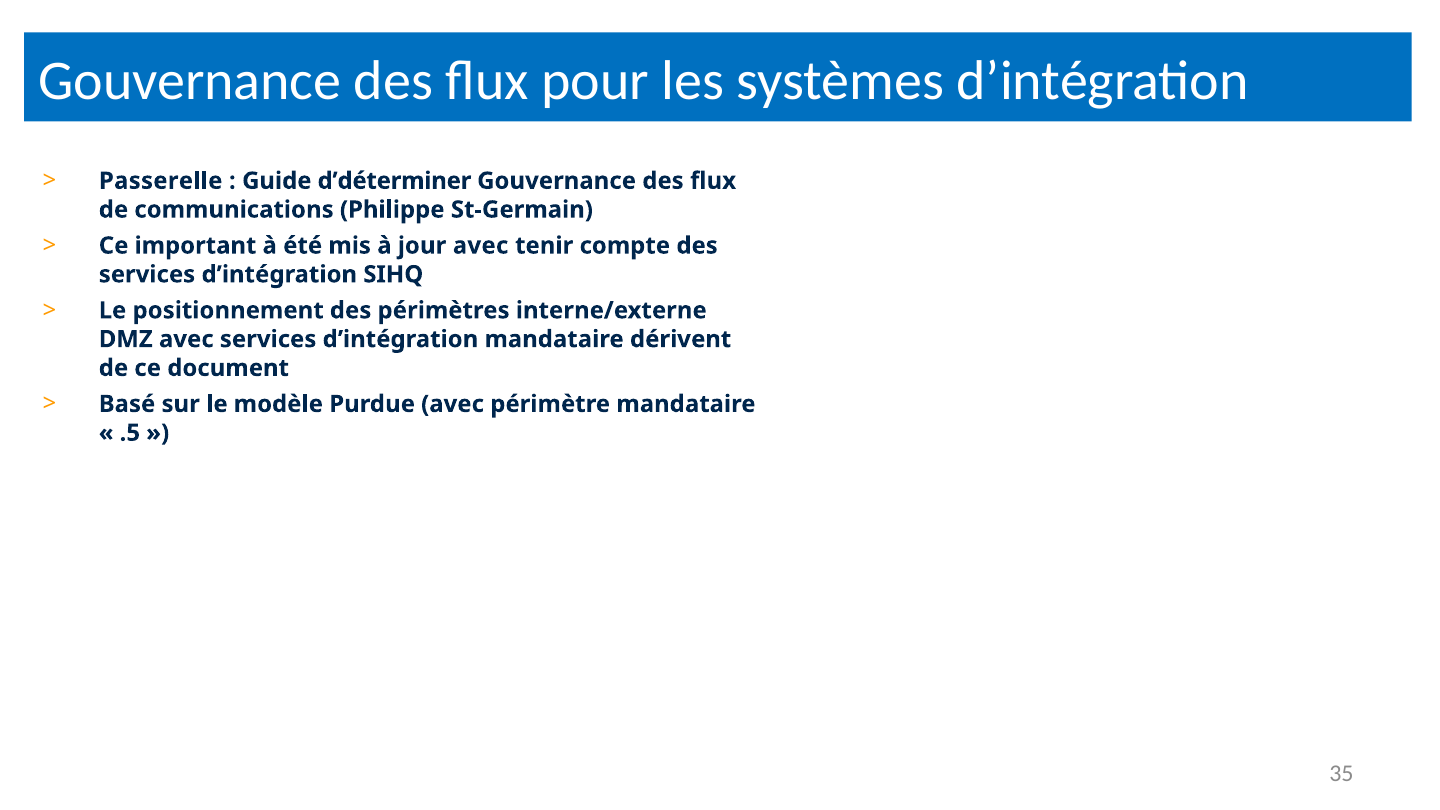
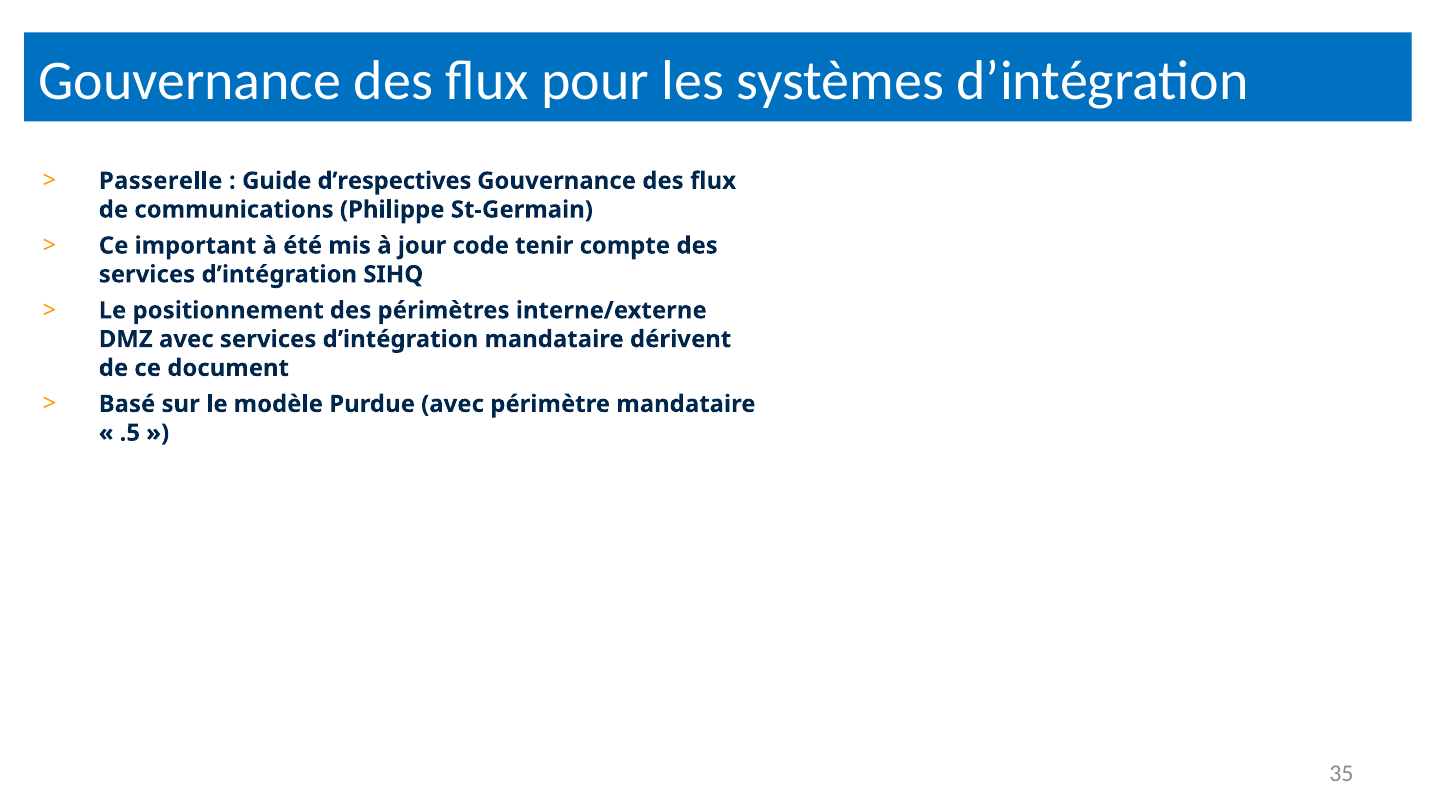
d’déterminer: d’déterminer -> d’respectives (394, 181)
jour avec: avec -> code (481, 246)
